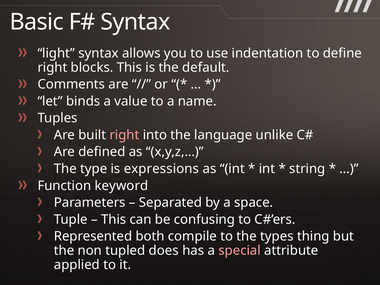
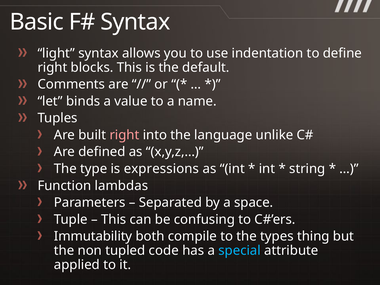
keyword: keyword -> lambdas (121, 186)
Represented: Represented -> Immutability (93, 236)
does: does -> code (164, 251)
special colour: pink -> light blue (240, 251)
